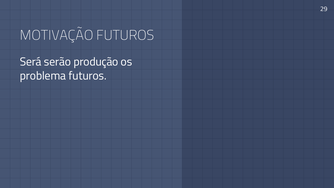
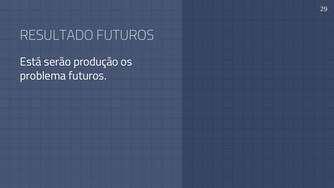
MOTIVAÇÃO: MOTIVAÇÃO -> RESULTADO (57, 35)
Será: Será -> Está (31, 62)
